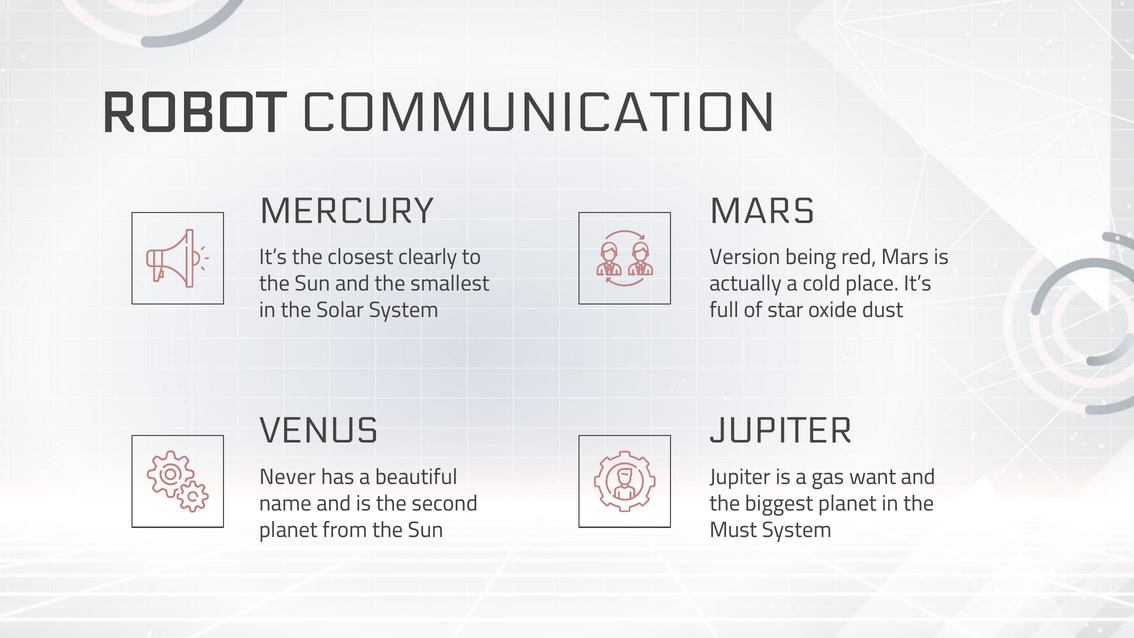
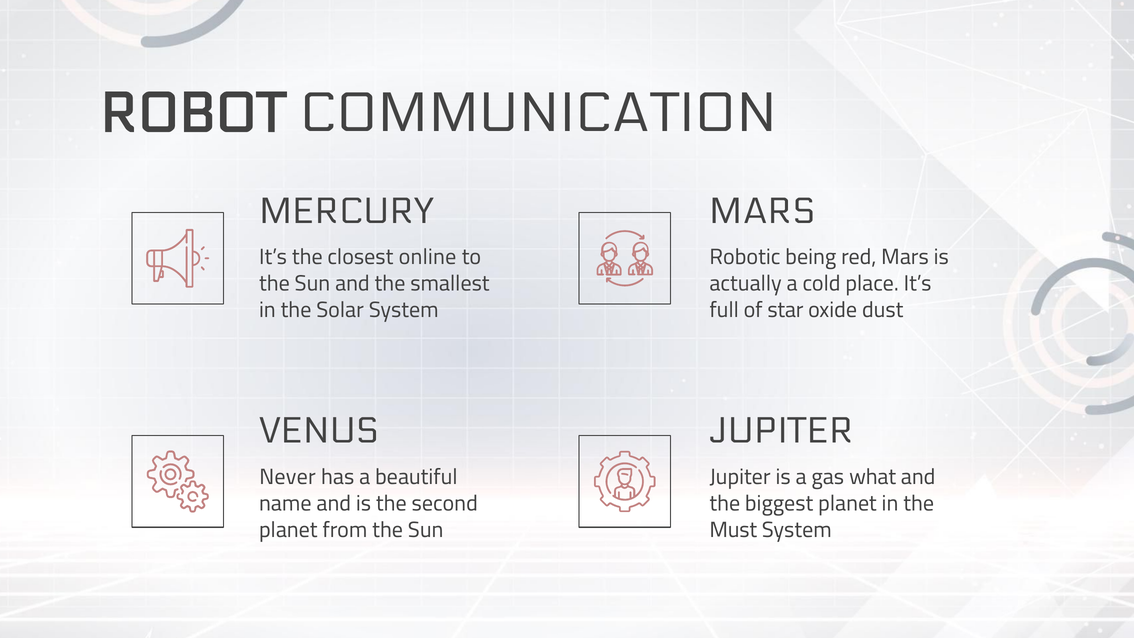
clearly: clearly -> online (427, 257)
Version: Version -> Robotic (745, 257)
want: want -> what (873, 477)
